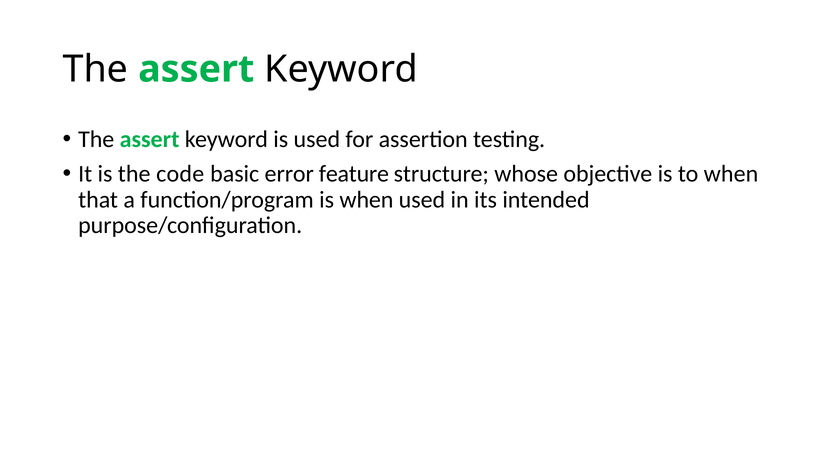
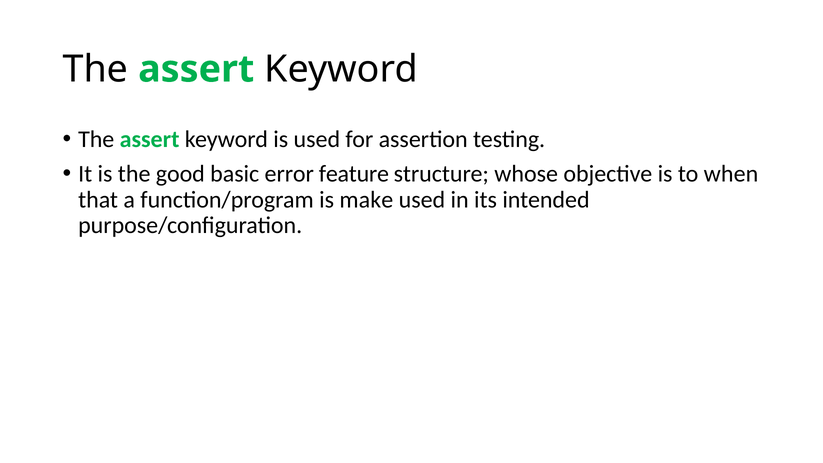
code: code -> good (180, 174)
is when: when -> make (366, 200)
